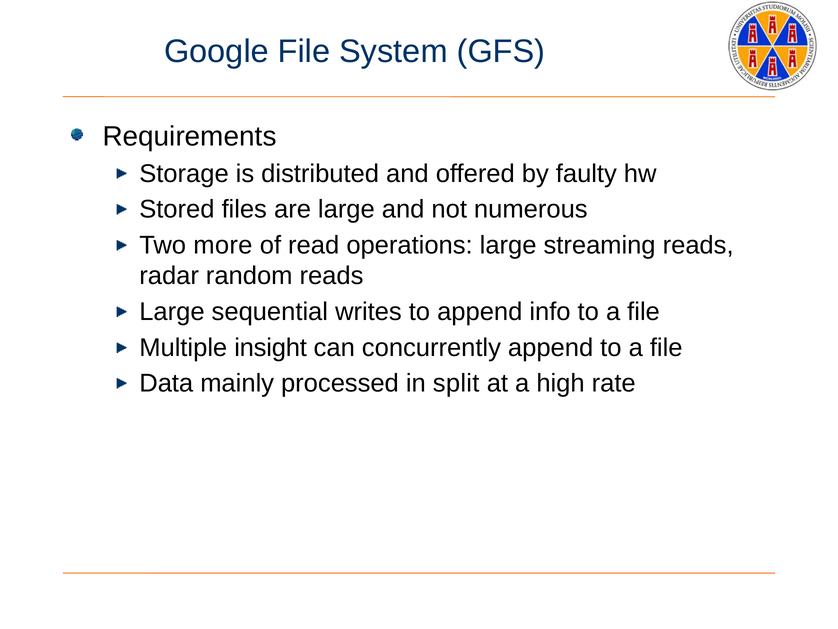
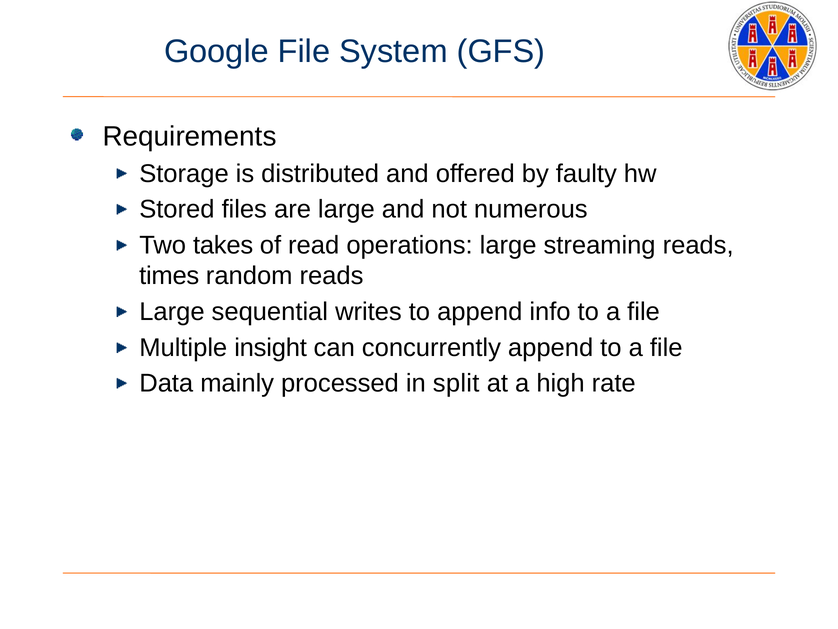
more: more -> takes (223, 245)
radar: radar -> times (169, 276)
